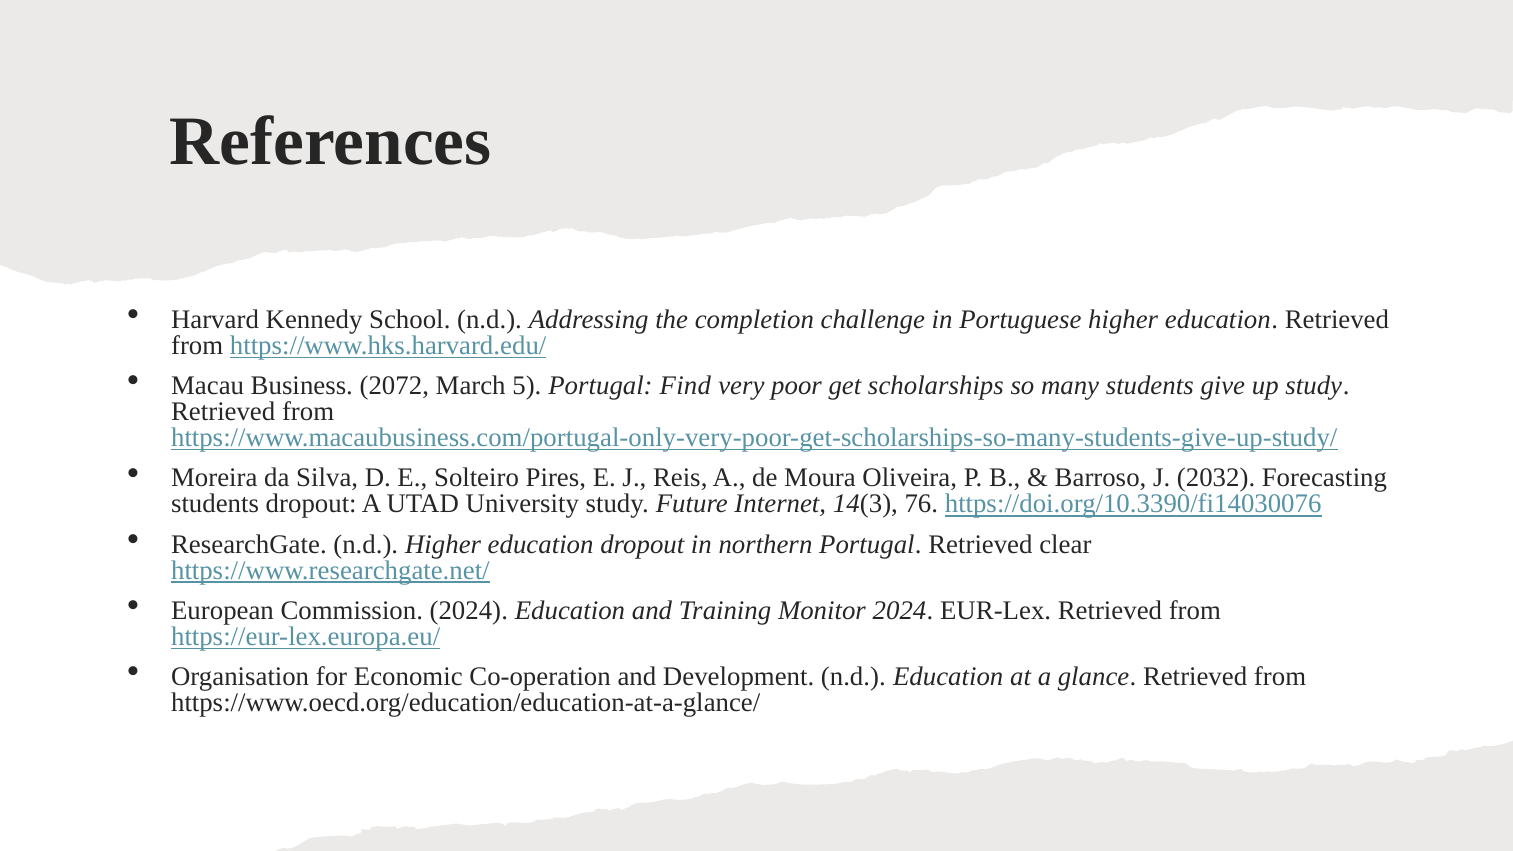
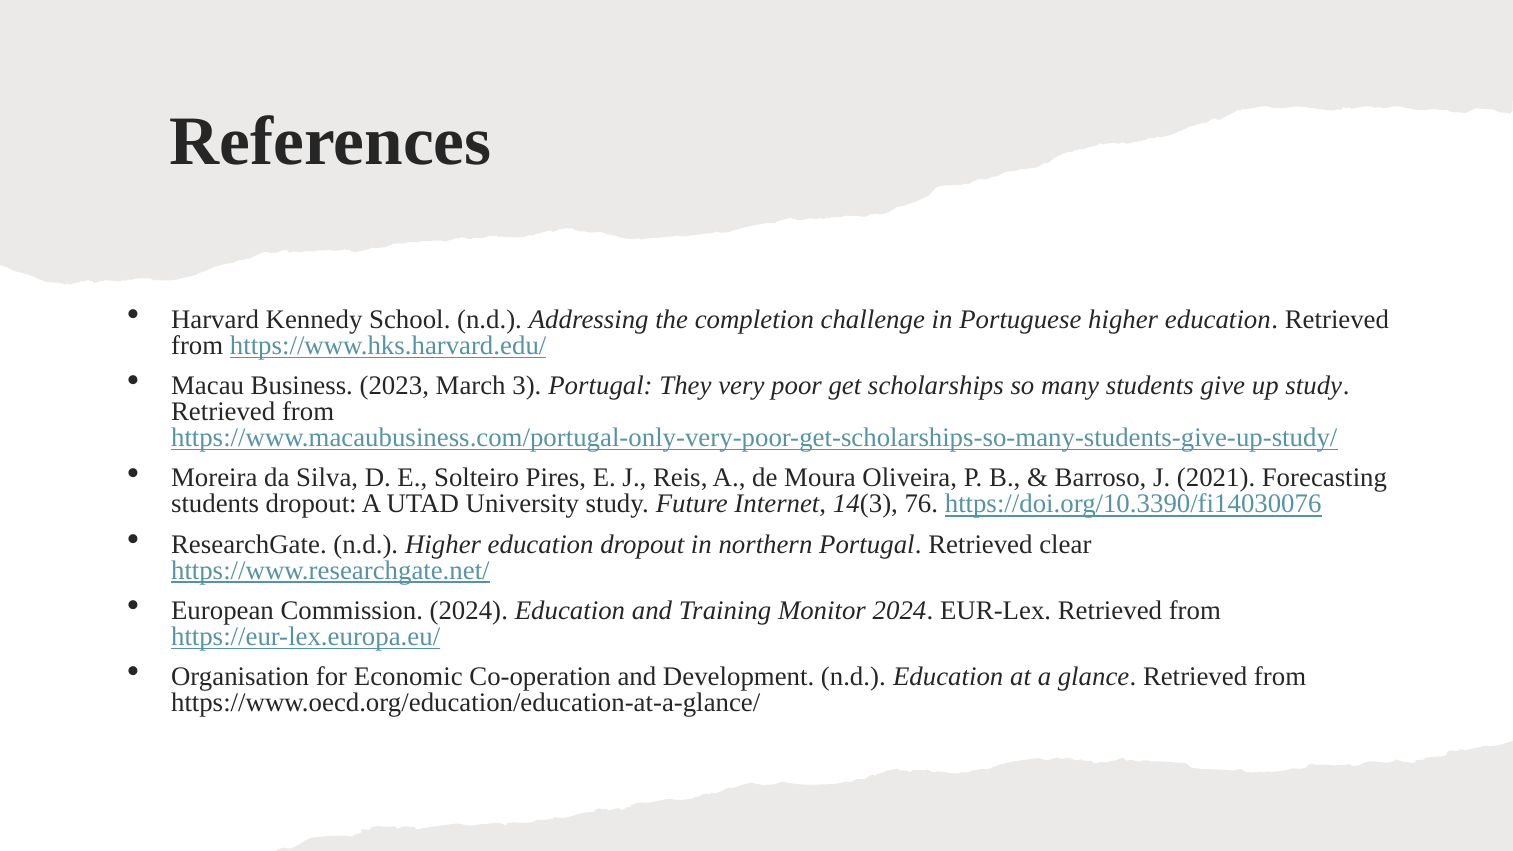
2072: 2072 -> 2023 (394, 386)
5: 5 -> 3 (527, 386)
Find: Find -> They (685, 386)
2032: 2032 -> 2021 (1216, 478)
